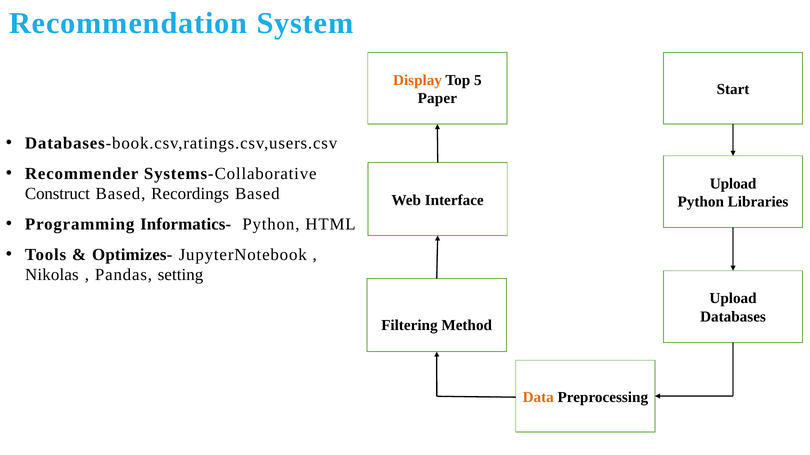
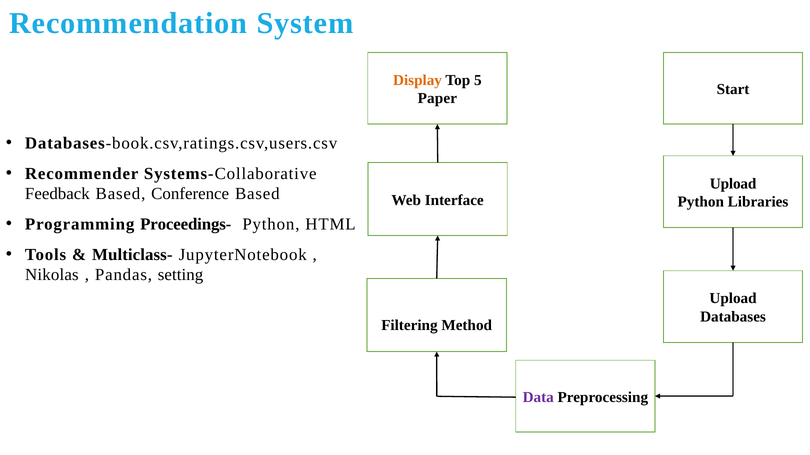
Construct: Construct -> Feedback (57, 194)
Recordings: Recordings -> Conference (190, 194)
Informatics-: Informatics- -> Proceedings- (186, 224)
Optimizes-: Optimizes- -> Multiclass- (132, 255)
Data colour: orange -> purple (538, 398)
